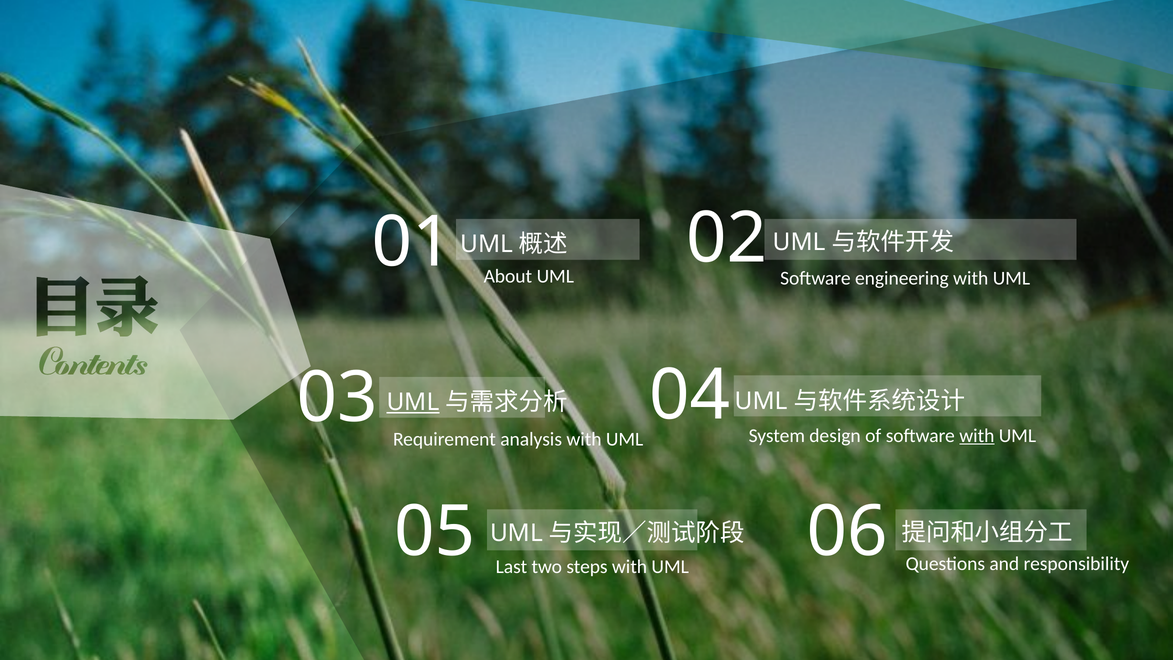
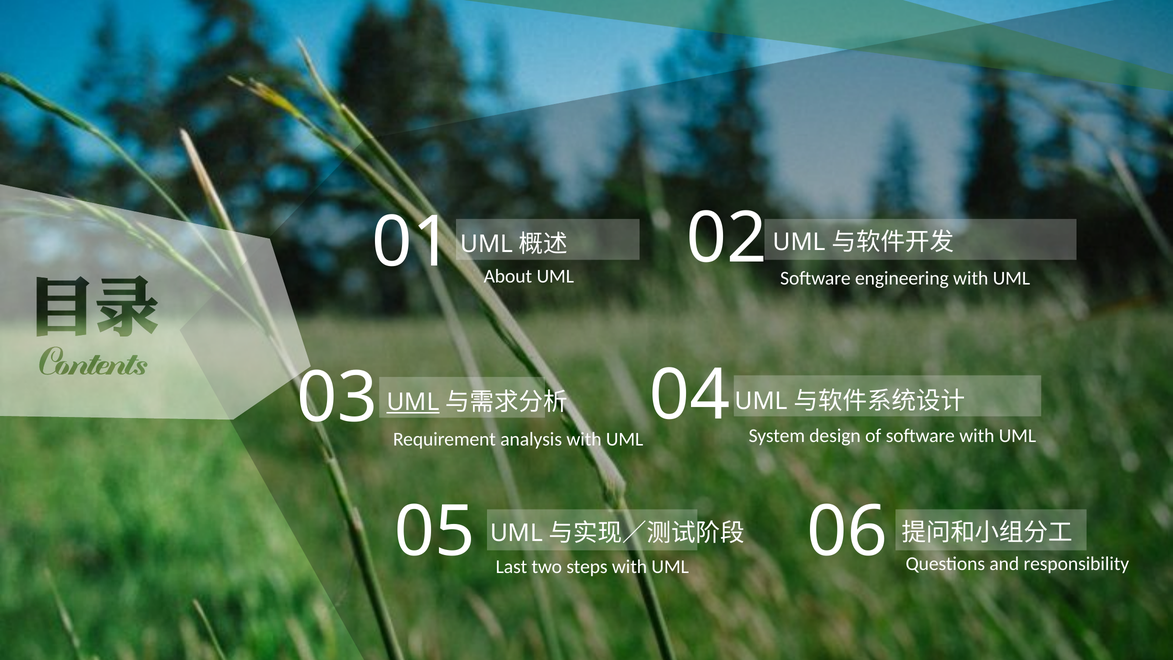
with underline: present -> none (977, 435)
